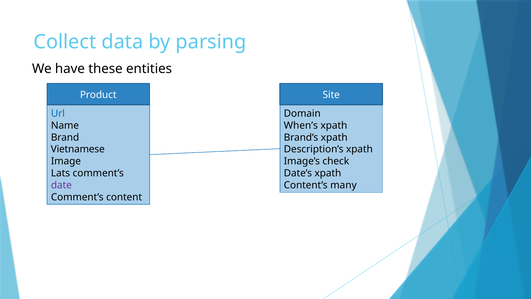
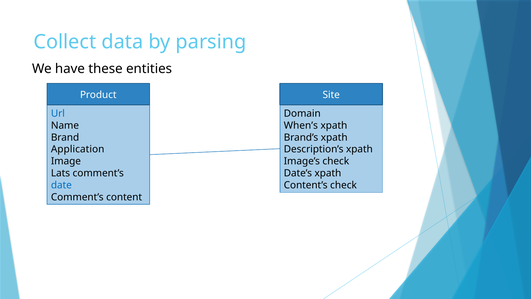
Vietnamese: Vietnamese -> Application (78, 149)
date colour: purple -> blue (61, 185)
Content’s many: many -> check (344, 185)
